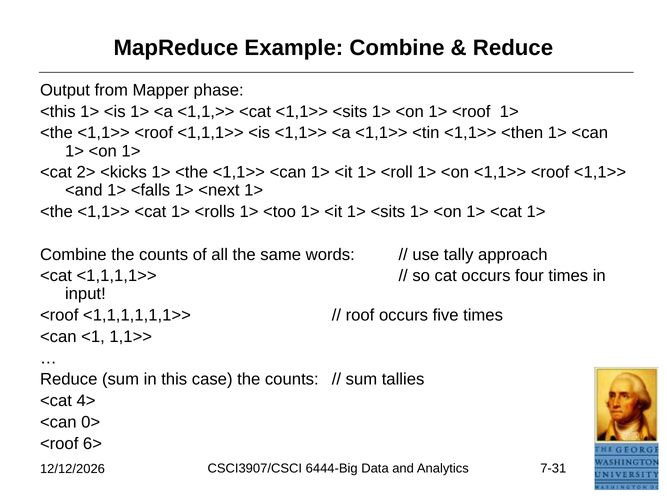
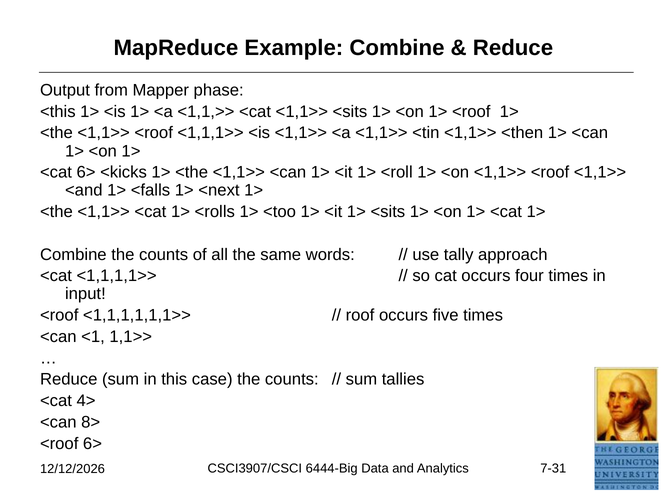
<cat 2>: 2> -> 6> (86, 172)
0>: 0> -> 8> (91, 422)
